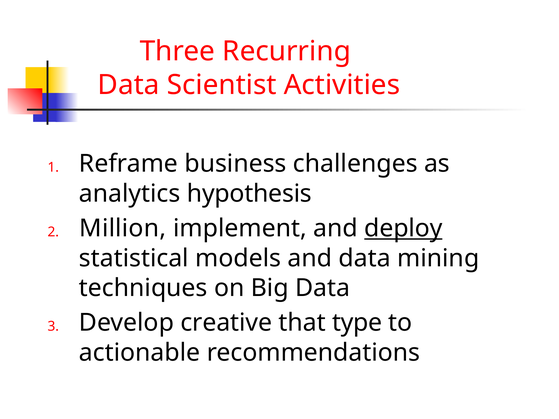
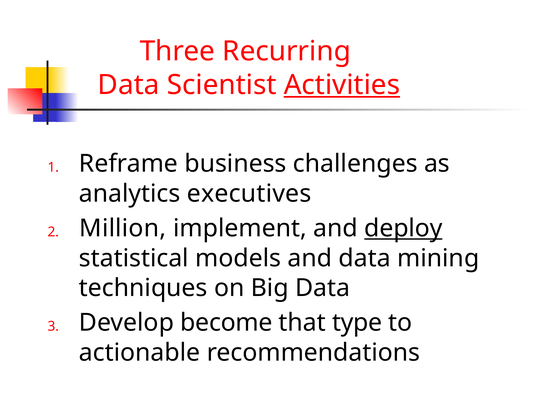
Activities underline: none -> present (342, 85)
hypothesis: hypothesis -> executives (249, 194)
creative: creative -> become (226, 323)
